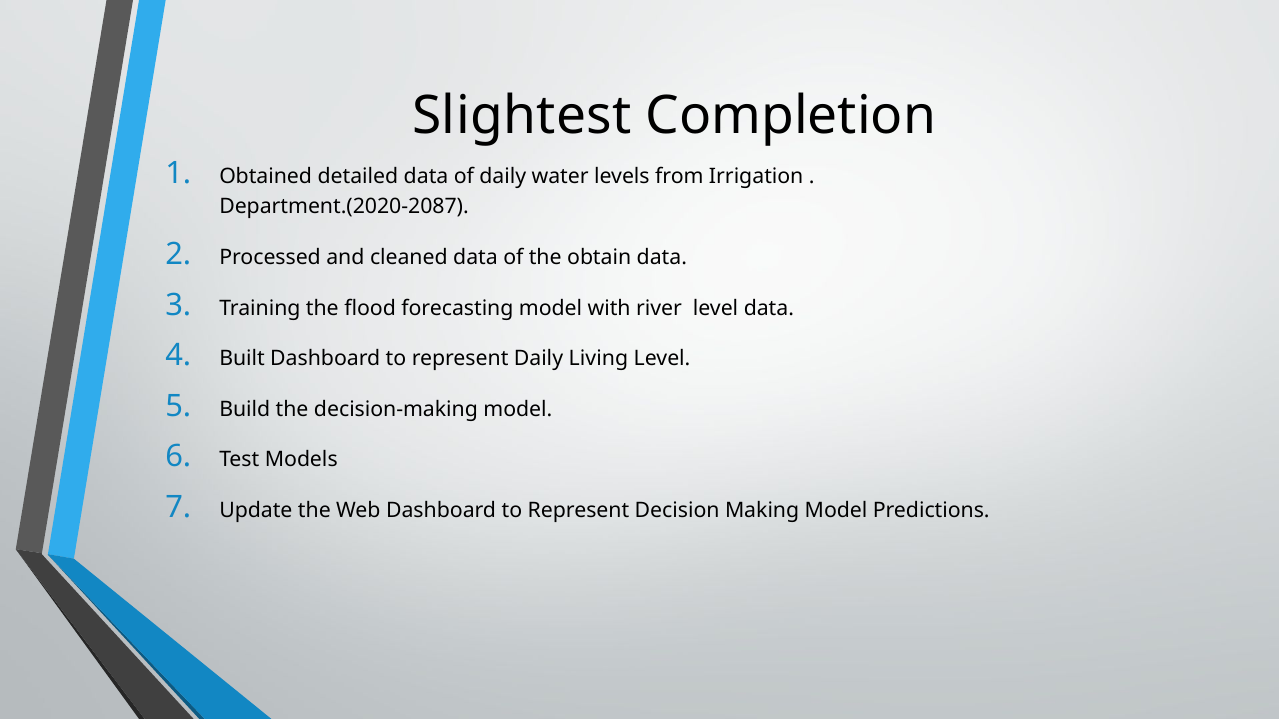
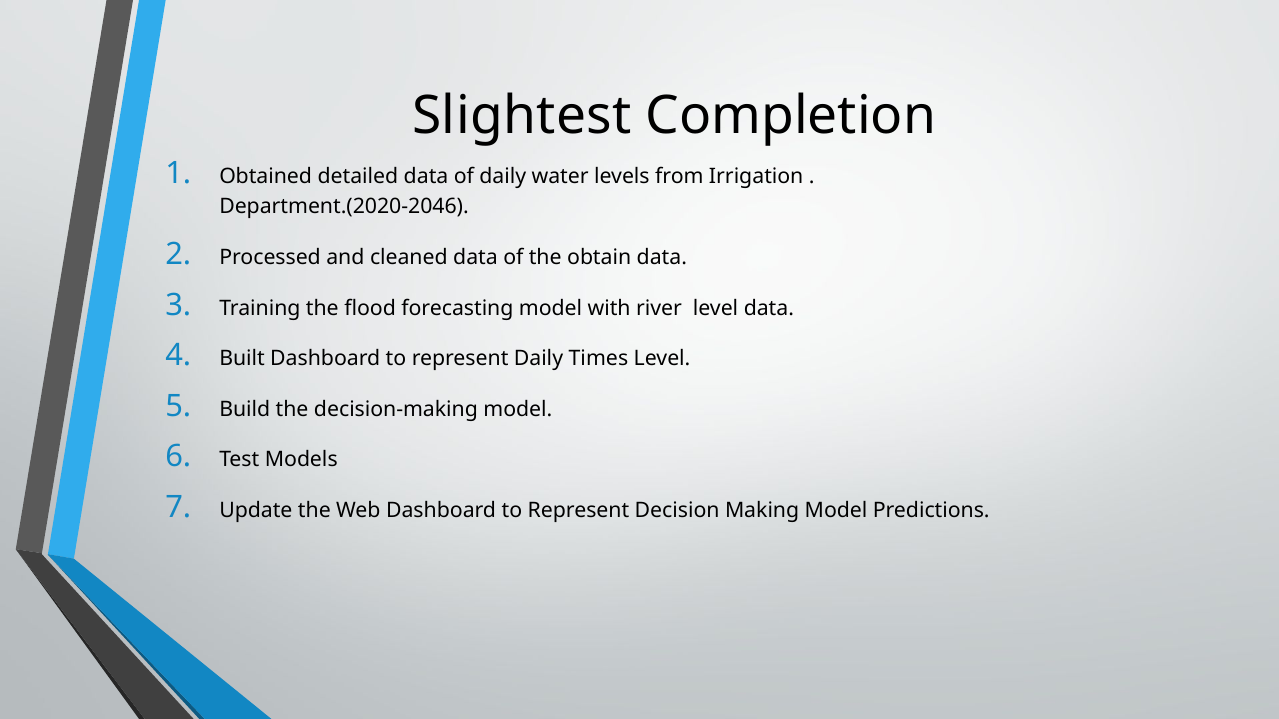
Department.(2020-2087: Department.(2020-2087 -> Department.(2020-2046 (344, 207)
Living: Living -> Times (598, 359)
